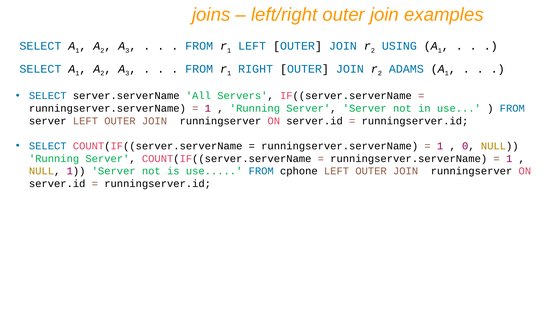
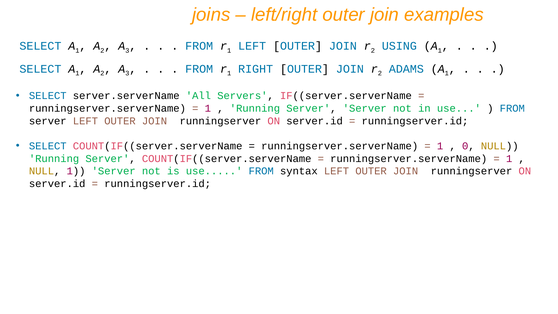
cphone: cphone -> syntax (299, 171)
